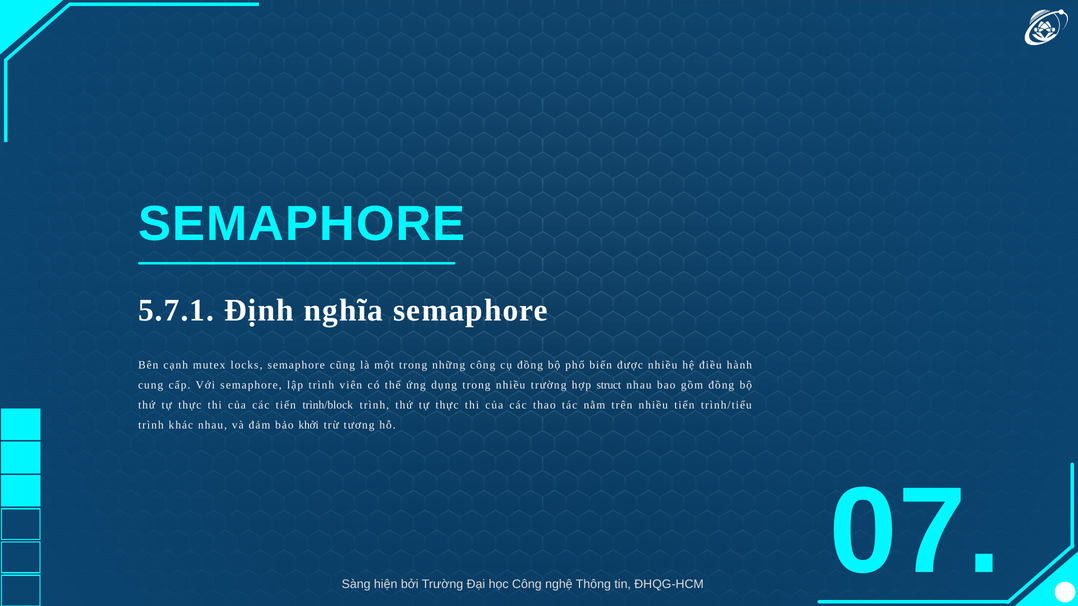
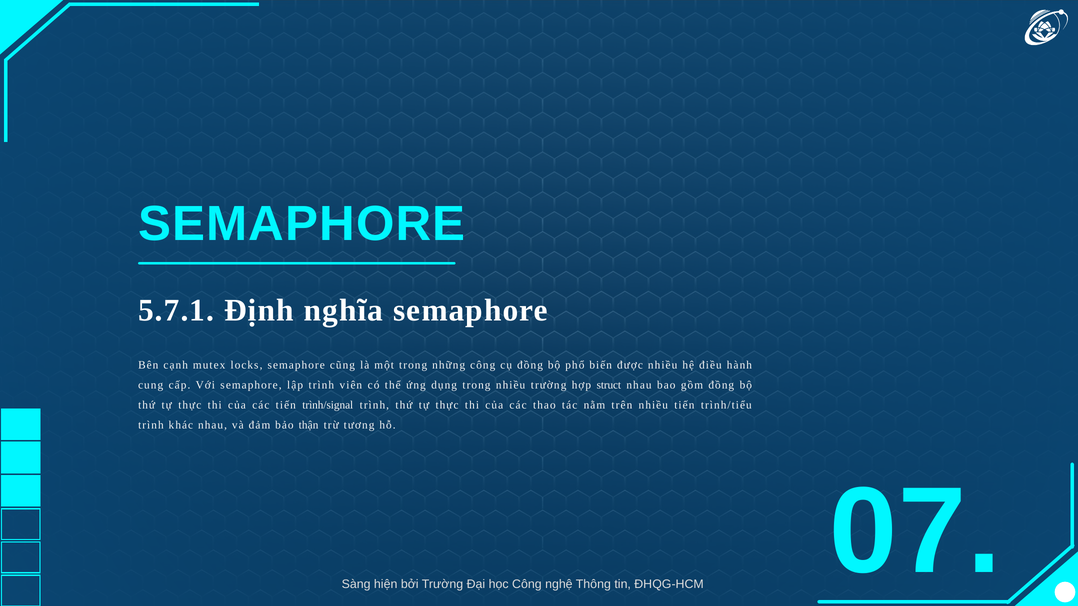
trình/block: trình/block -> trình/signal (328, 405)
khởi: khởi -> thận (309, 425)
